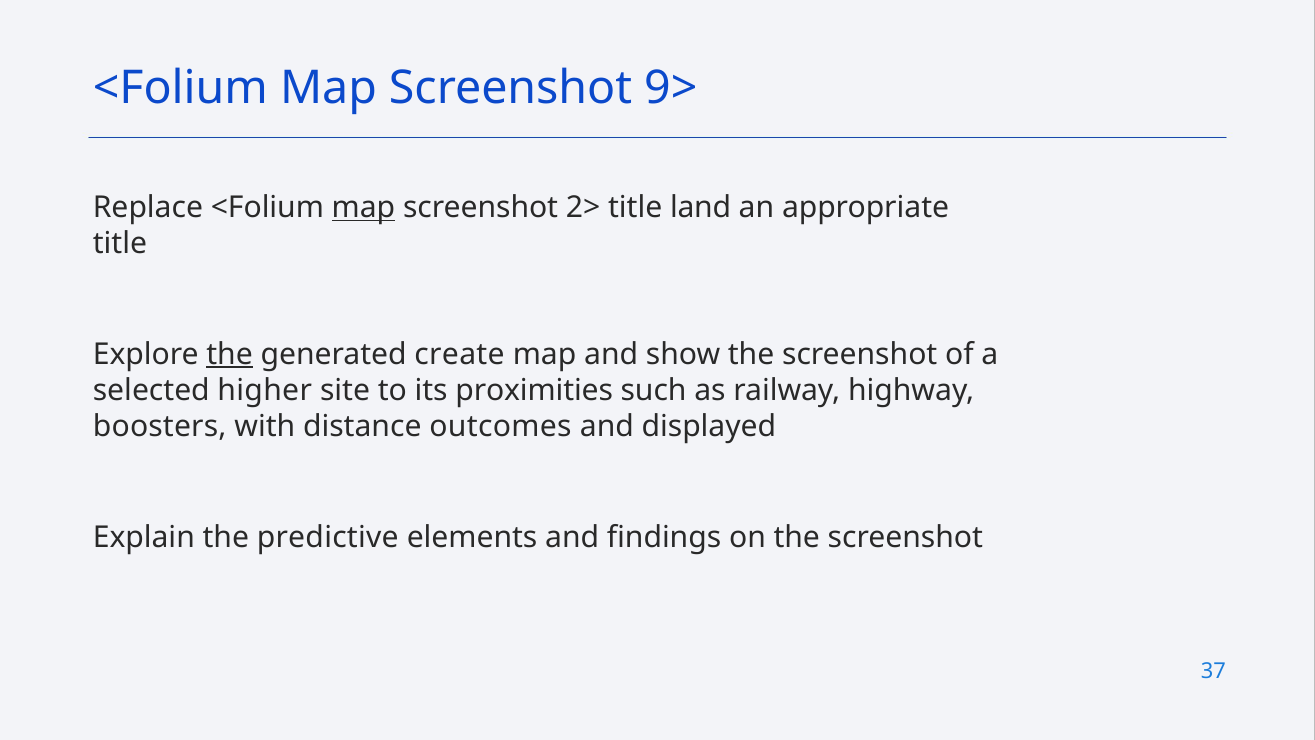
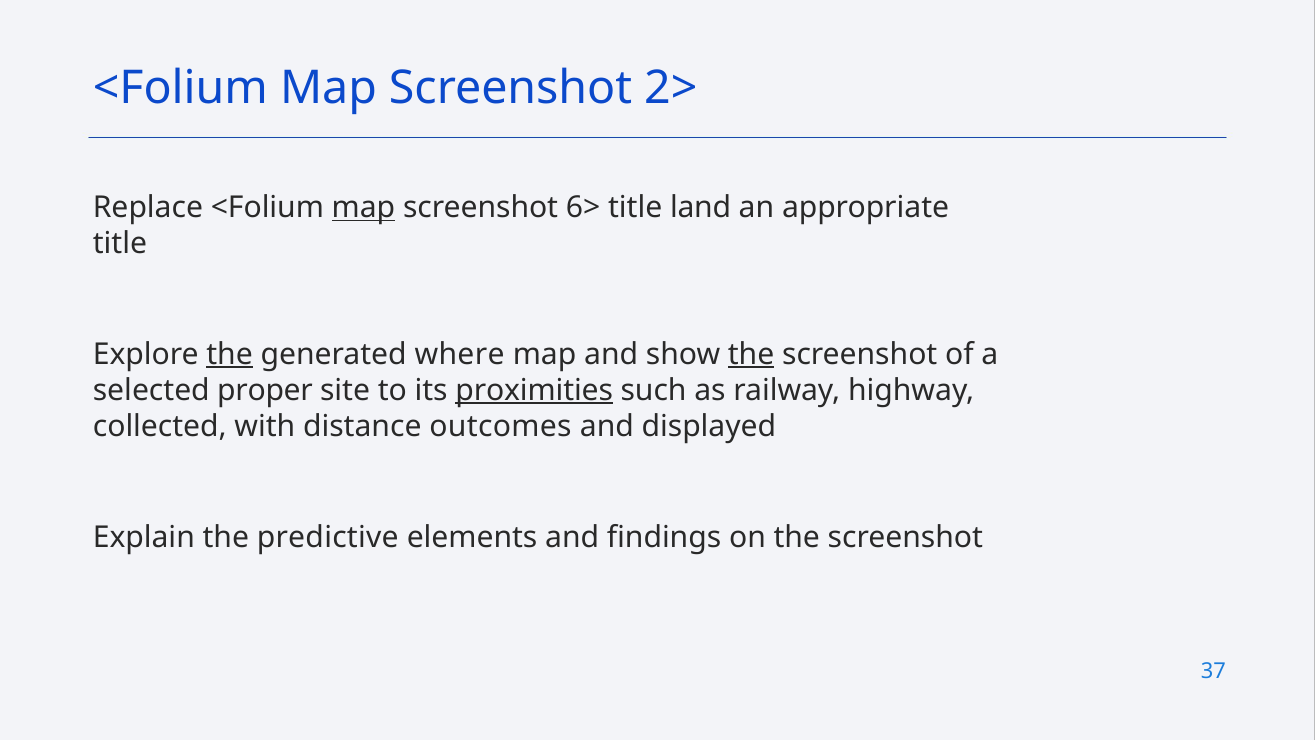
9>: 9> -> 2> (671, 88)
2>: 2> -> 6> (583, 207)
create: create -> where (460, 354)
the underline: none -> present (751, 354)
higher: higher -> proper (265, 390)
proximities underline: none -> present (534, 390)
boosters: boosters -> collected (160, 426)
